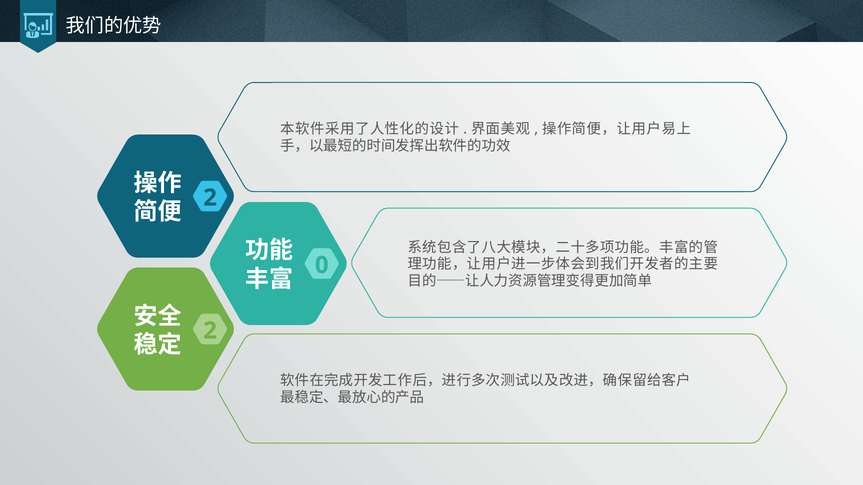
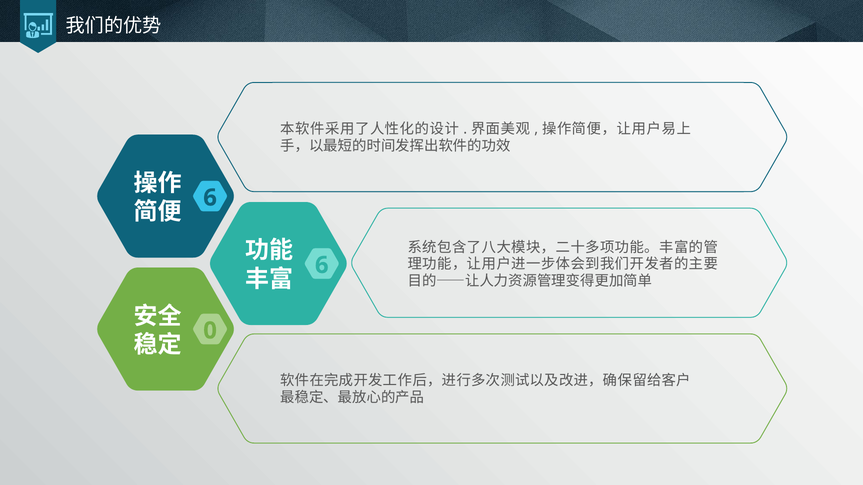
2: 2 -> 6 (210, 198)
0: 0 -> 6 (322, 265)
2: 2 -> 0 (210, 331)
